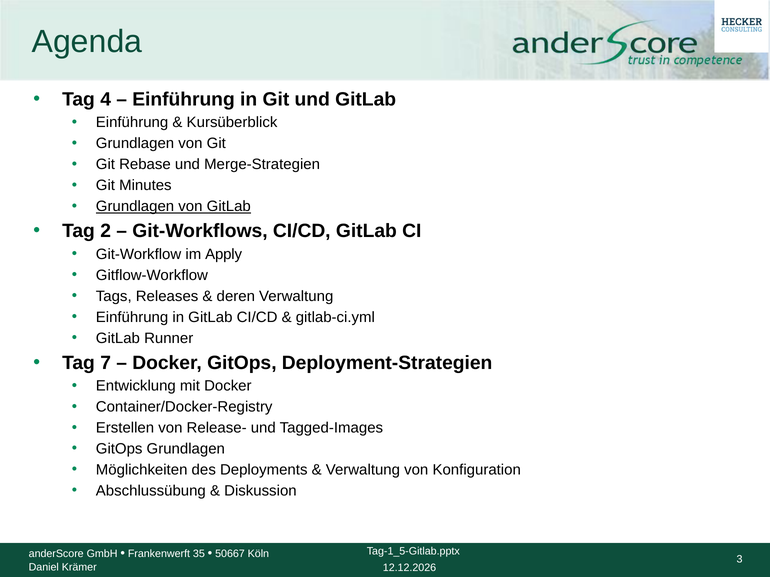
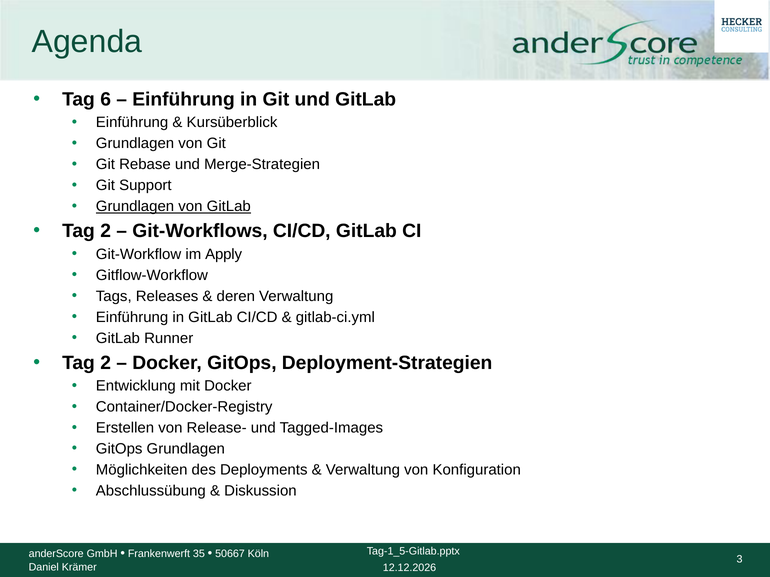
4: 4 -> 6 (106, 99)
Minutes: Minutes -> Support (145, 186)
7: 7 -> 2 (106, 363)
